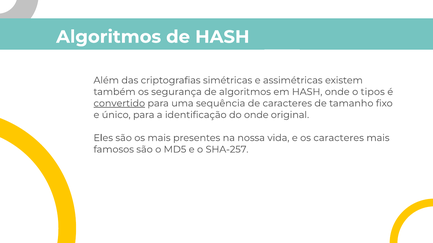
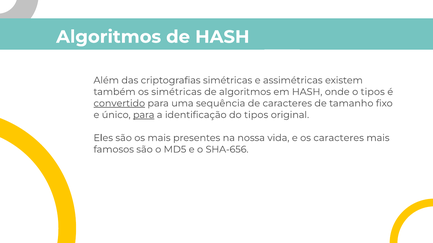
os segurança: segurança -> simétricas (176, 92)
para underline: none -> present (144, 115)
do onde: onde -> tipos (256, 115)
SHA-257: SHA-257 -> SHA-656 (227, 150)
